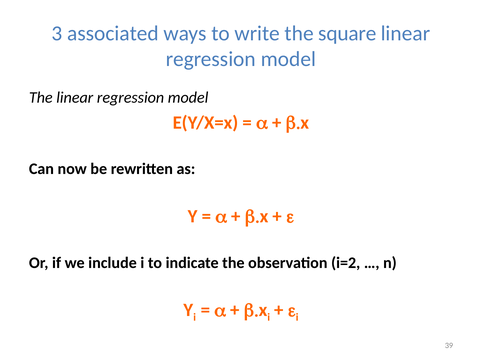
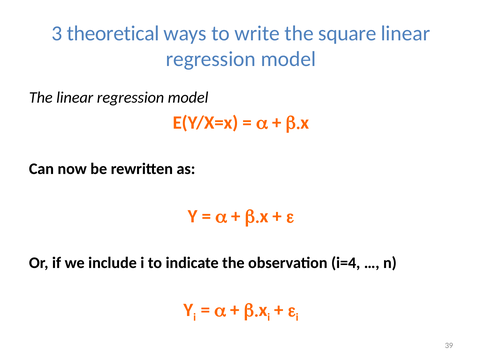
associated: associated -> theoretical (113, 33)
i=2: i=2 -> i=4 (346, 262)
